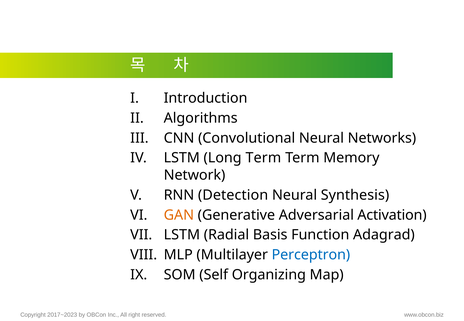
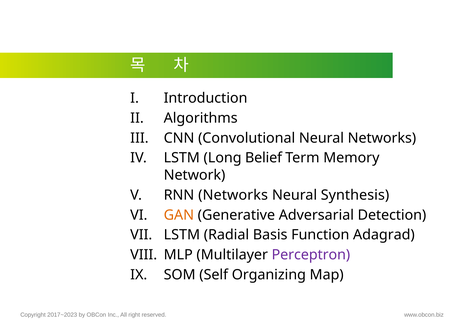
Long Term: Term -> Belief (264, 158)
RNN Detection: Detection -> Networks (233, 195)
Activation: Activation -> Detection (392, 215)
Perceptron colour: blue -> purple (311, 255)
